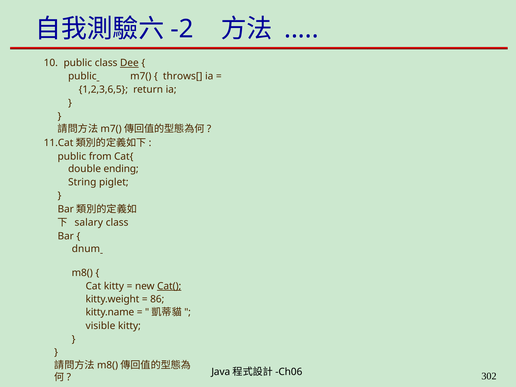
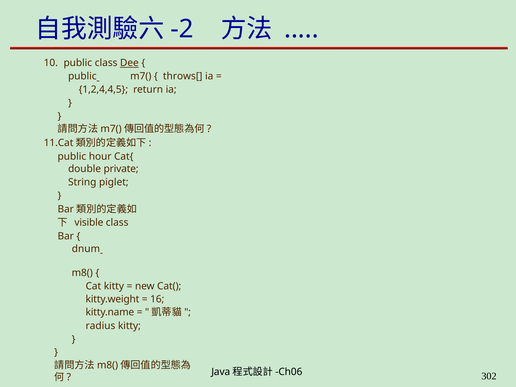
1,2,3,6,5: 1,2,3,6,5 -> 1,2,4,4,5 (103, 90)
from: from -> hour (100, 156)
ending: ending -> private (121, 169)
salary: salary -> visible (89, 223)
Cat( underline: present -> none (169, 286)
86: 86 -> 16 (157, 299)
visible: visible -> radius (100, 326)
